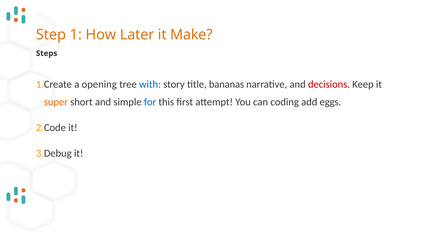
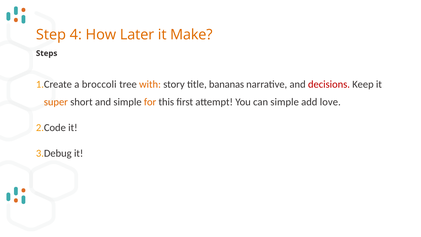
1: 1 -> 4 (76, 35)
opening: opening -> broccoli (99, 84)
with colour: blue -> orange (150, 84)
for colour: blue -> orange (150, 102)
can coding: coding -> simple (285, 102)
eggs: eggs -> love (330, 102)
